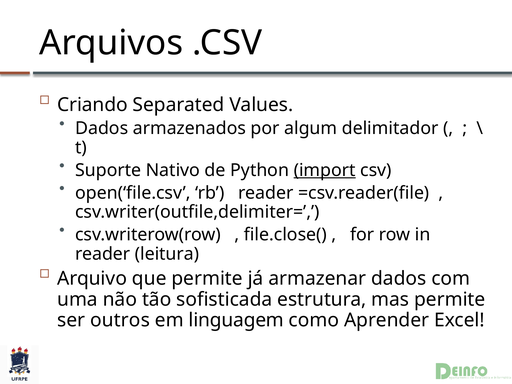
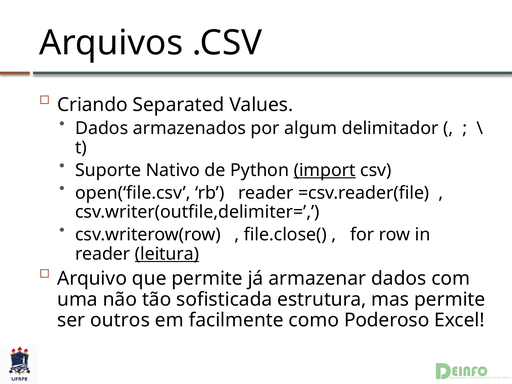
leitura underline: none -> present (167, 254)
linguagem: linguagem -> facilmente (236, 320)
Aprender: Aprender -> Poderoso (387, 320)
